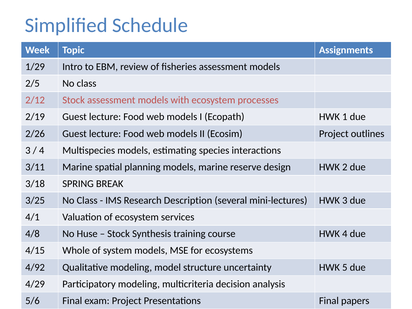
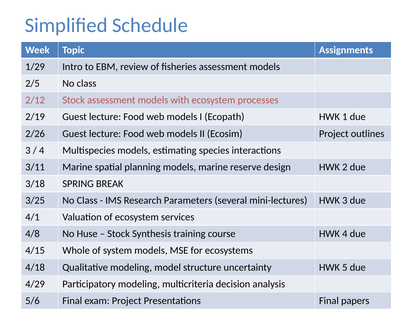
Description: Description -> Parameters (188, 200)
4/92: 4/92 -> 4/18 (35, 267)
